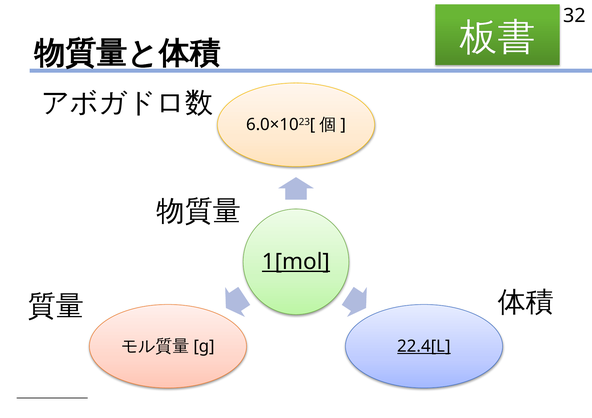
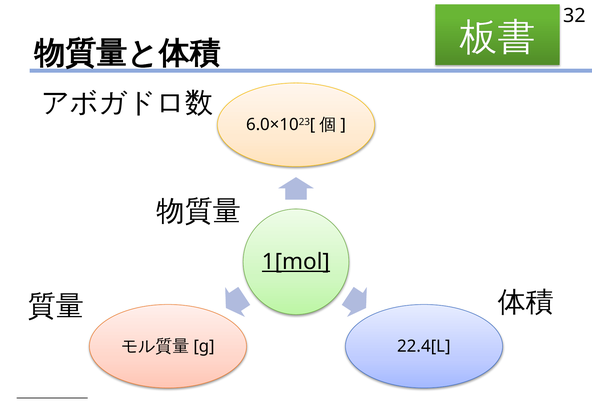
22.4[L underline: present -> none (424, 347)
